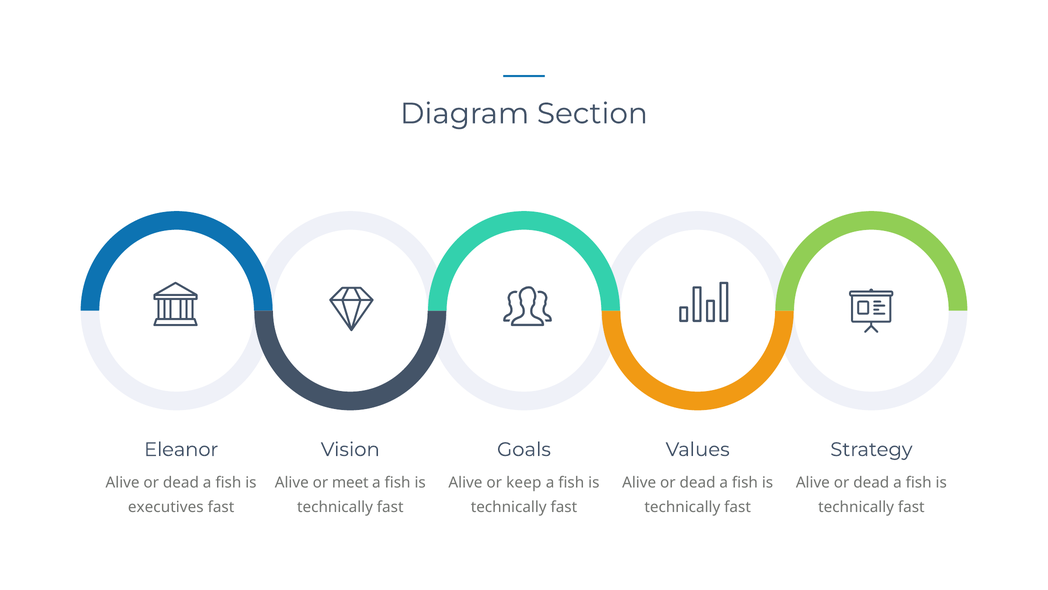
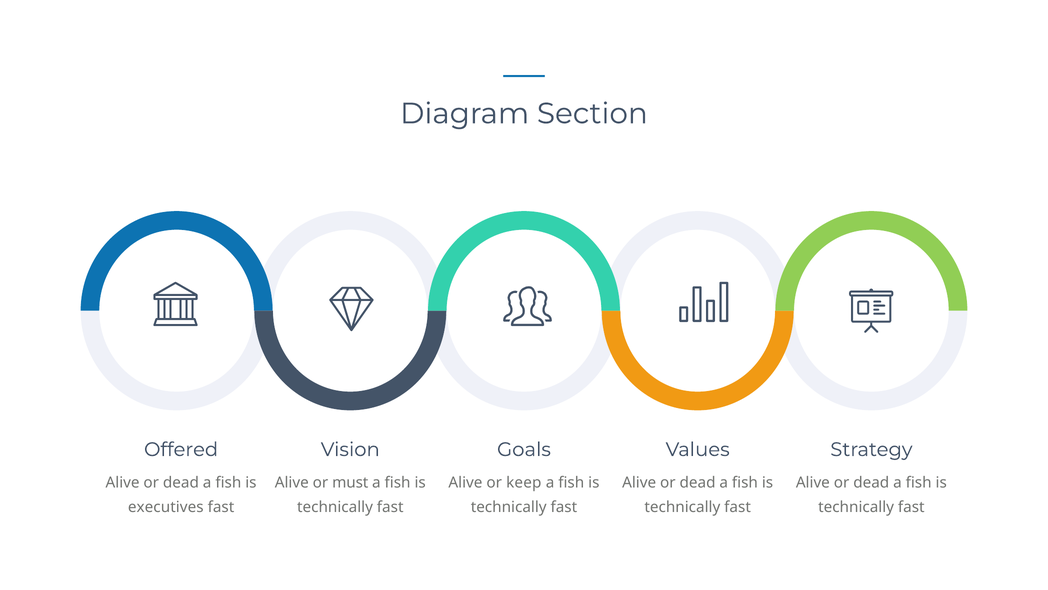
Eleanor: Eleanor -> Offered (181, 449)
meet: meet -> must (350, 482)
